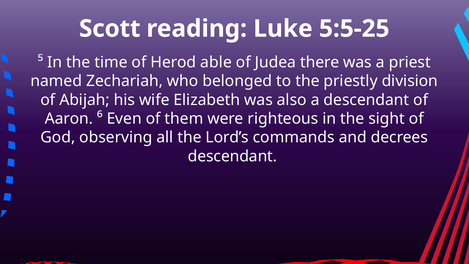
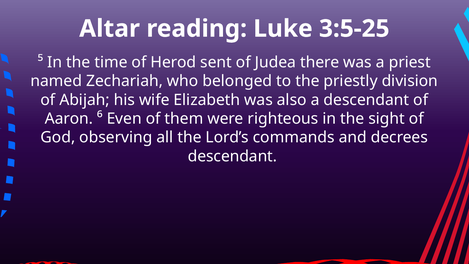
Scott: Scott -> Altar (110, 29)
5:5-25: 5:5-25 -> 3:5-25 (354, 29)
able: able -> sent (216, 62)
